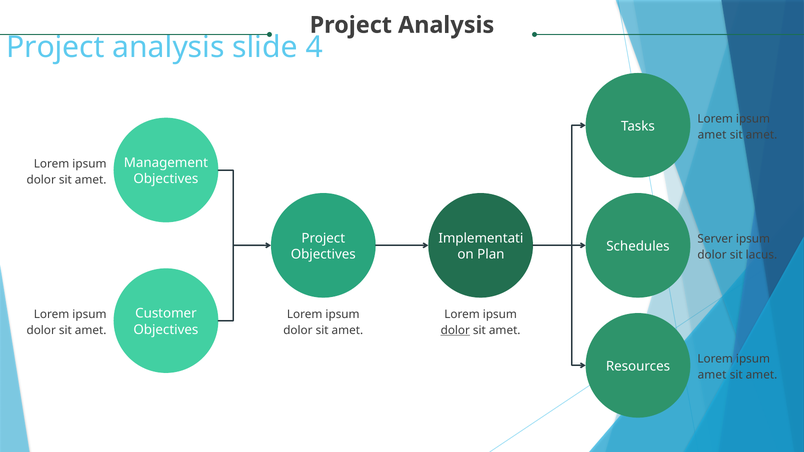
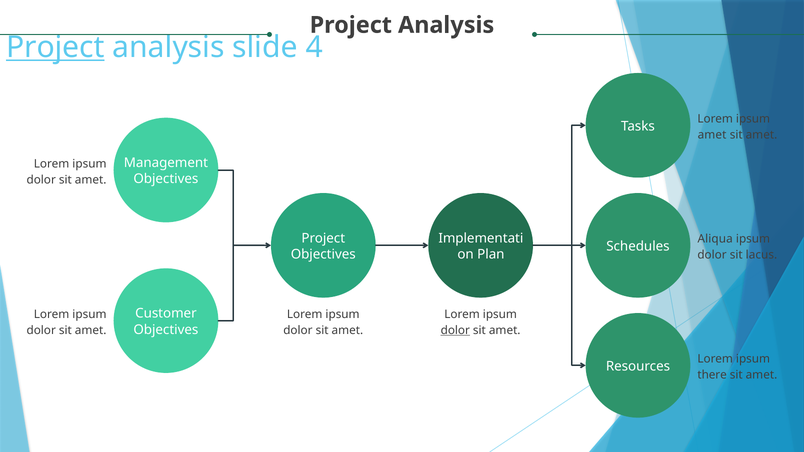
Project underline: none -> present (55, 47)
Server: Server -> Aliqua (715, 239)
amet: amet -> there (712, 375)
